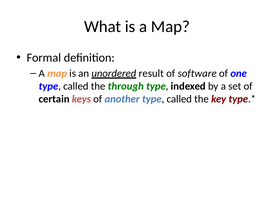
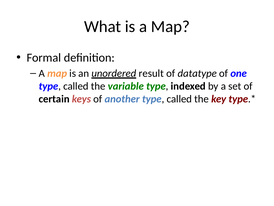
software: software -> datatype (197, 73)
through: through -> variable (126, 86)
